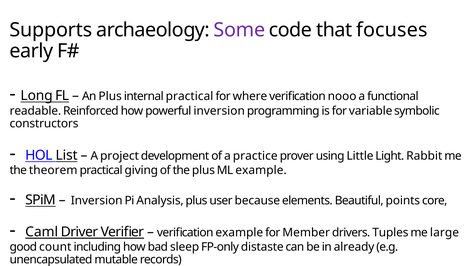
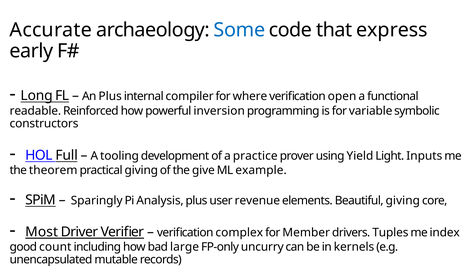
Supports: Supports -> Accurate (51, 30)
Some colour: purple -> blue (239, 30)
focuses: focuses -> express (392, 30)
internal practical: practical -> compiler (190, 97)
nooo: nooo -> open (342, 97)
List: List -> Full (67, 156)
project: project -> tooling (120, 156)
Little: Little -> Yield (360, 156)
Rabbit: Rabbit -> Inputs (424, 156)
the plus: plus -> give (203, 171)
Inversion: Inversion -> Sparingly (97, 201)
because: because -> revenue (257, 201)
Beautiful points: points -> giving (403, 201)
Caml: Caml -> Most (42, 232)
verification example: example -> complex (239, 233)
large: large -> index (445, 233)
sleep: sleep -> large (185, 248)
distaste: distaste -> uncurry (262, 248)
already: already -> kernels (354, 248)
